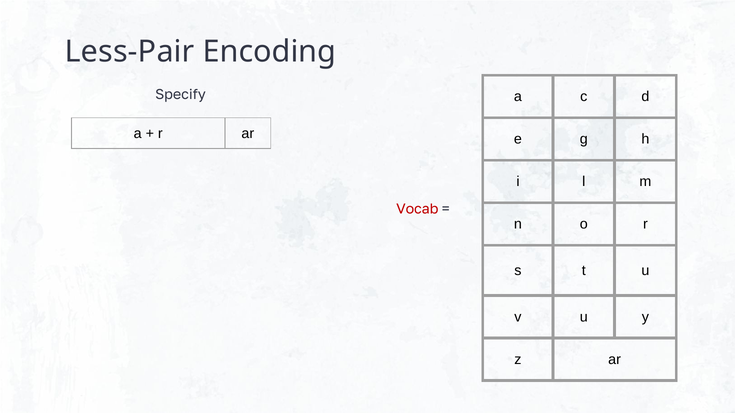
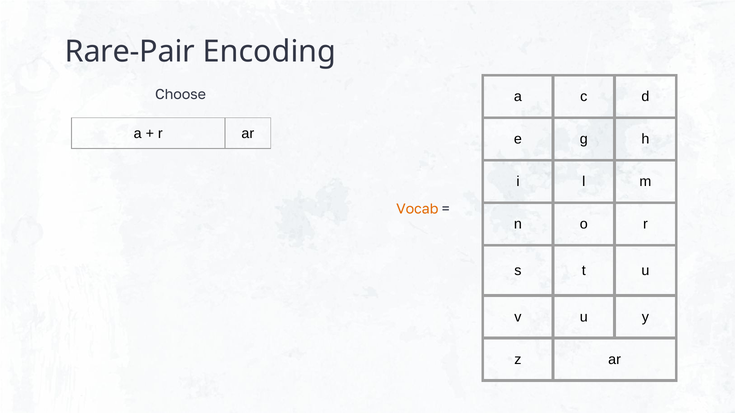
Less-Pair: Less-Pair -> Rare-Pair (130, 52)
Specify: Specify -> Choose (181, 95)
Vocab colour: red -> orange (417, 209)
